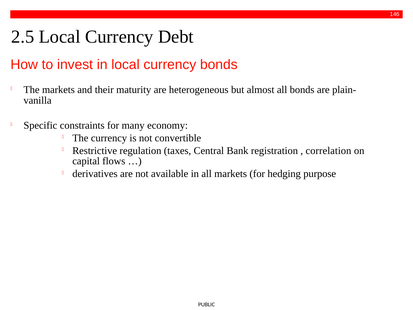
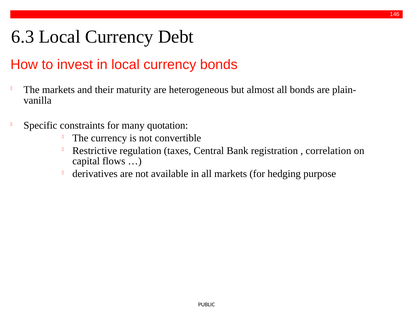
2.5: 2.5 -> 6.3 (23, 37)
economy: economy -> quotation (168, 125)
